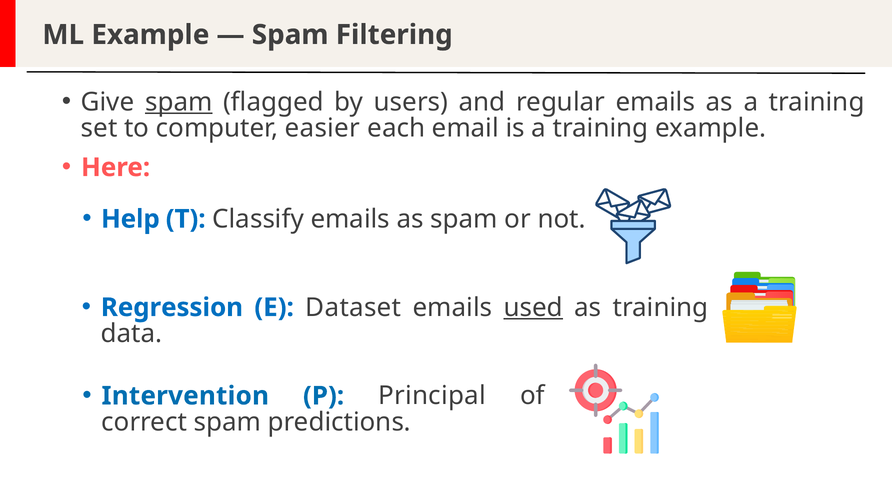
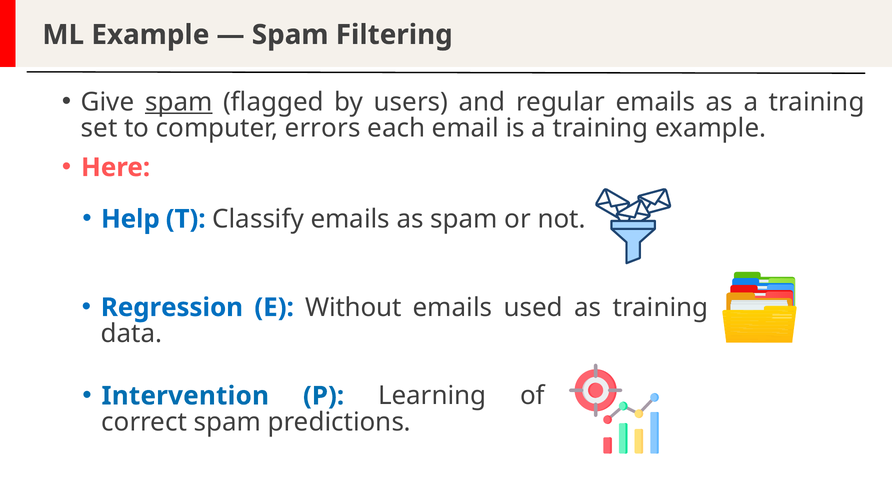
easier: easier -> errors (323, 128)
Dataset: Dataset -> Without (353, 307)
used underline: present -> none (533, 307)
Principal: Principal -> Learning (432, 396)
